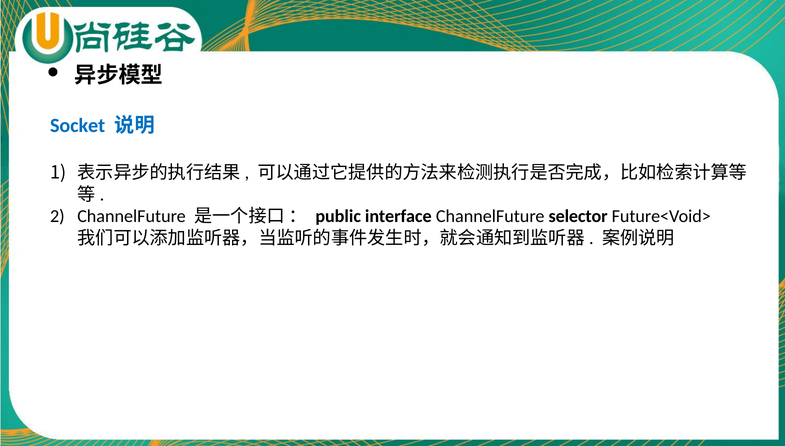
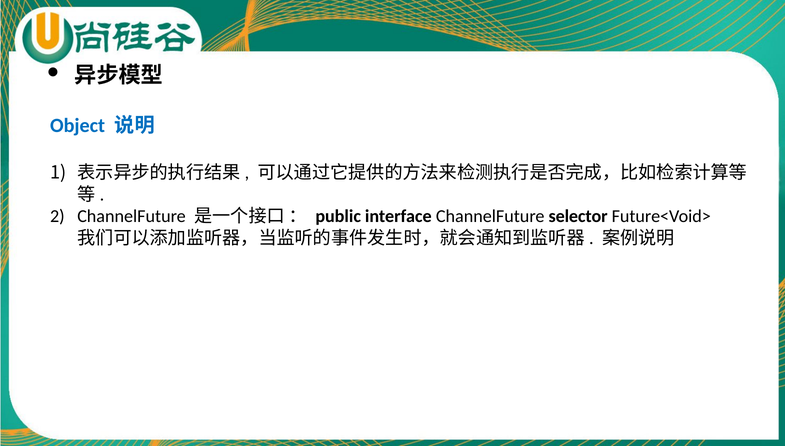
Socket: Socket -> Object (78, 126)
